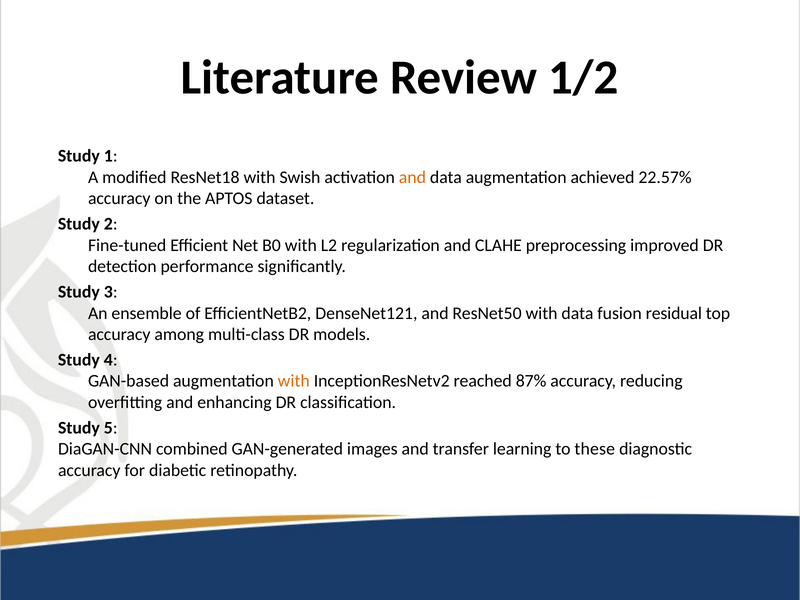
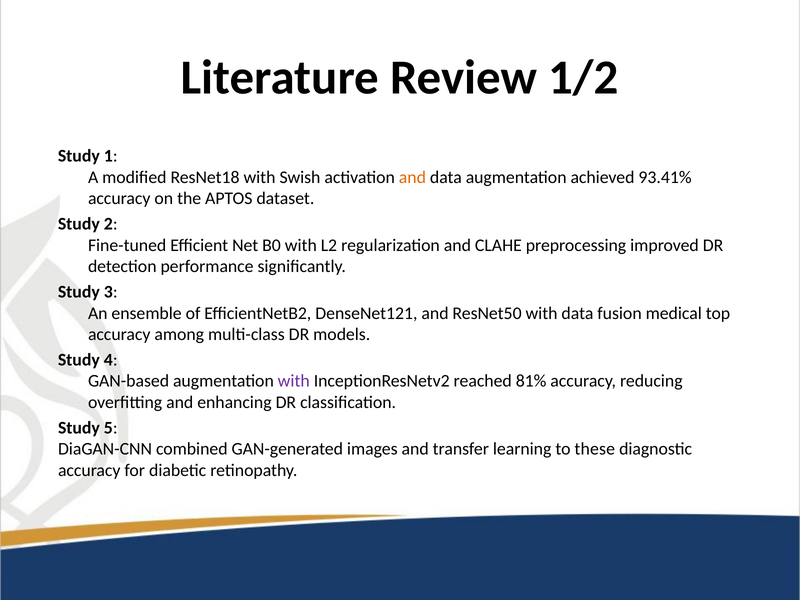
22.57%: 22.57% -> 93.41% (665, 177)
residual: residual -> medical (674, 313)
with colour: orange -> purple (294, 381)
87%: 87% -> 81% (531, 381)
